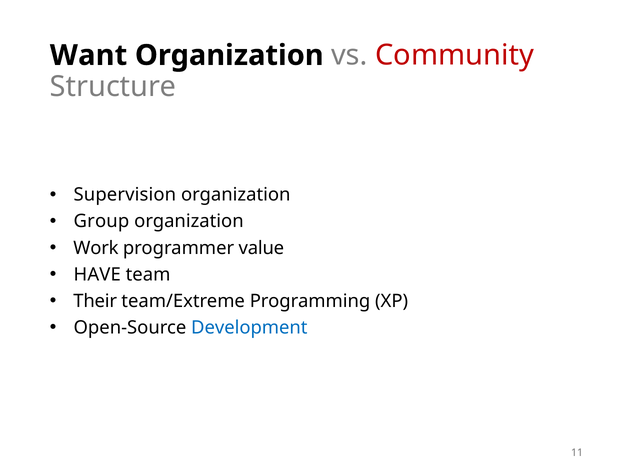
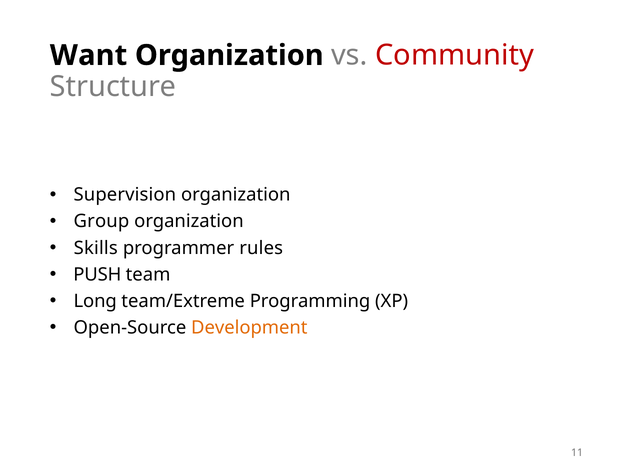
Work: Work -> Skills (96, 248)
value: value -> rules (261, 248)
HAVE: HAVE -> PUSH (97, 274)
Their: Their -> Long (95, 301)
Development colour: blue -> orange (249, 327)
